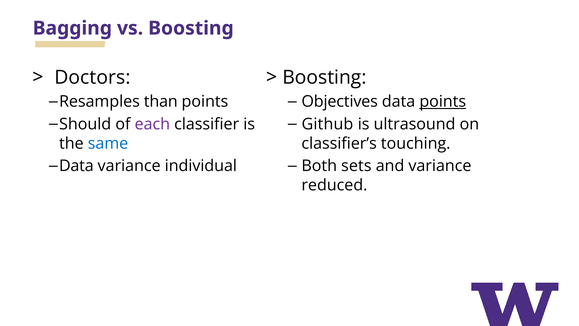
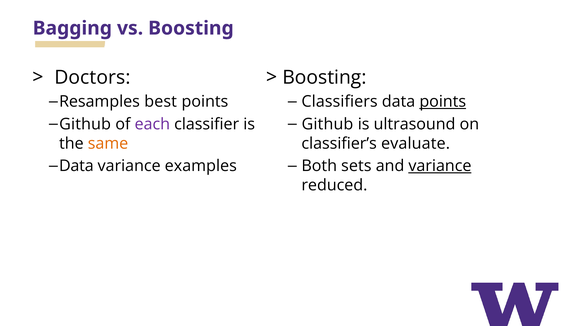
than: than -> best (161, 102)
Objectives: Objectives -> Classifiers (340, 102)
Should: Should -> Github (85, 124)
same colour: blue -> orange (108, 143)
touching: touching -> evaluate (416, 143)
individual: individual -> examples (201, 166)
variance underline: none -> present (440, 166)
